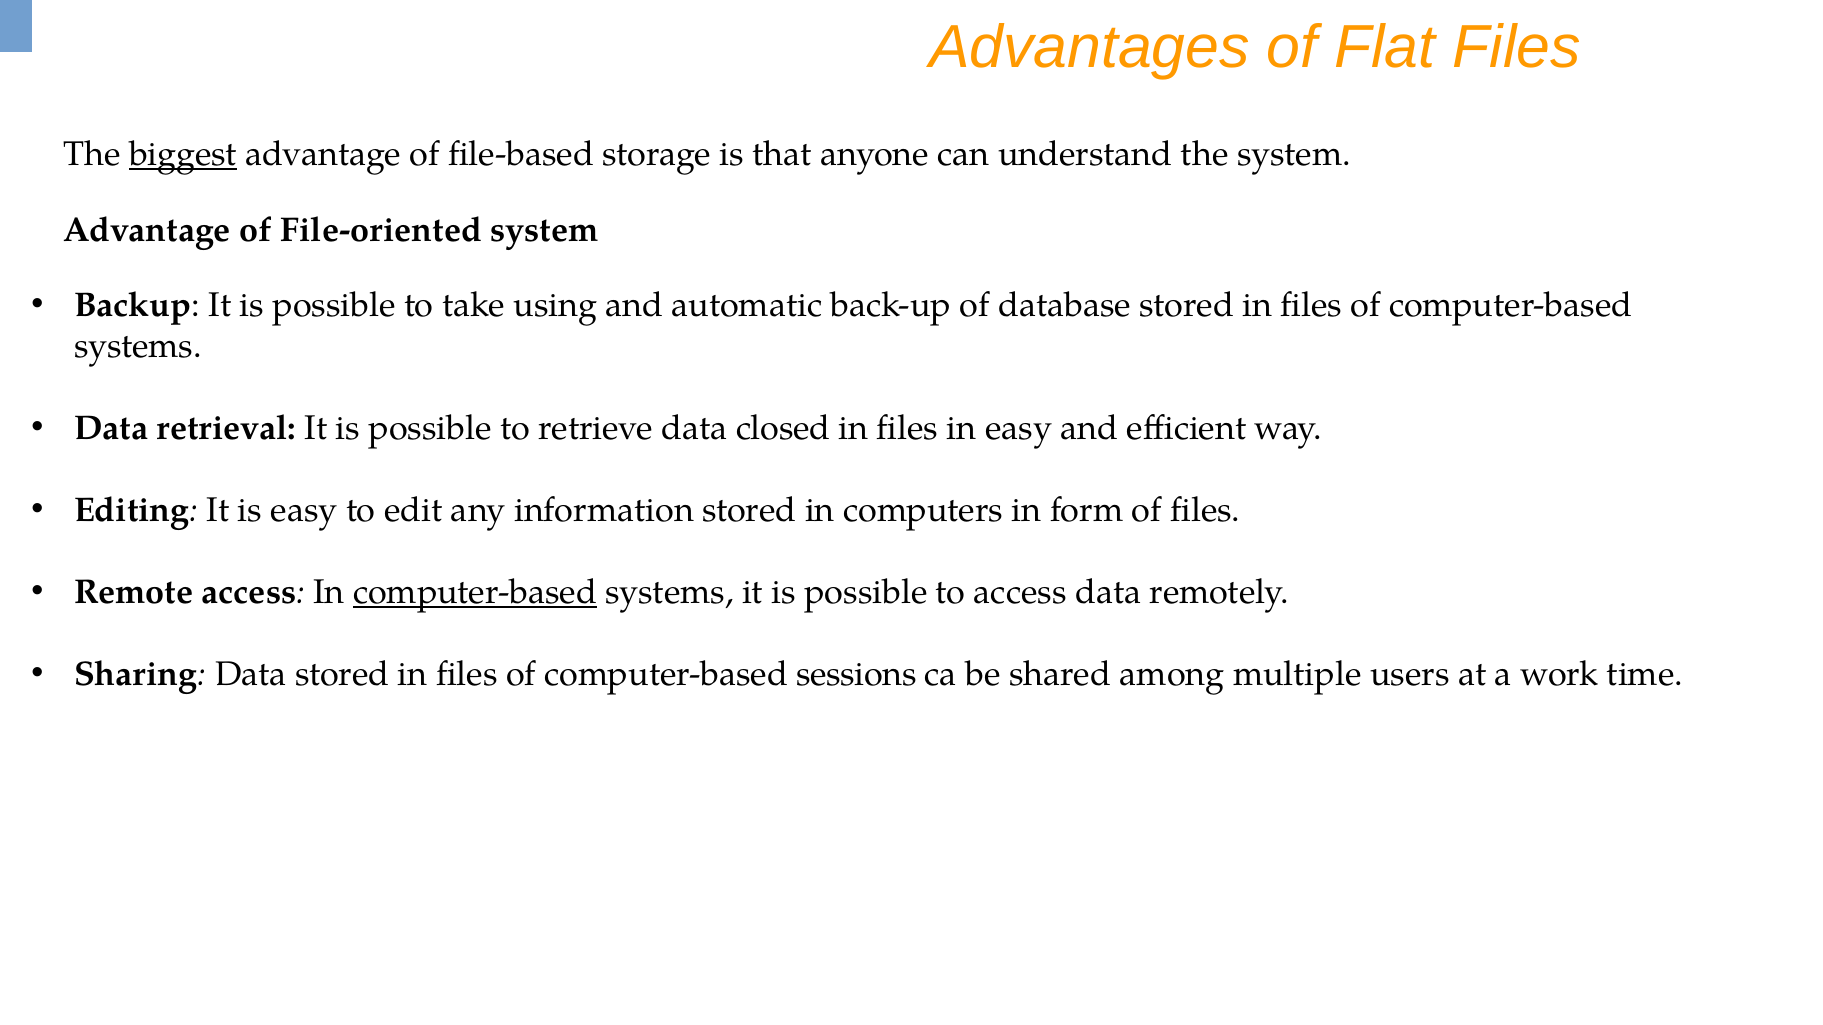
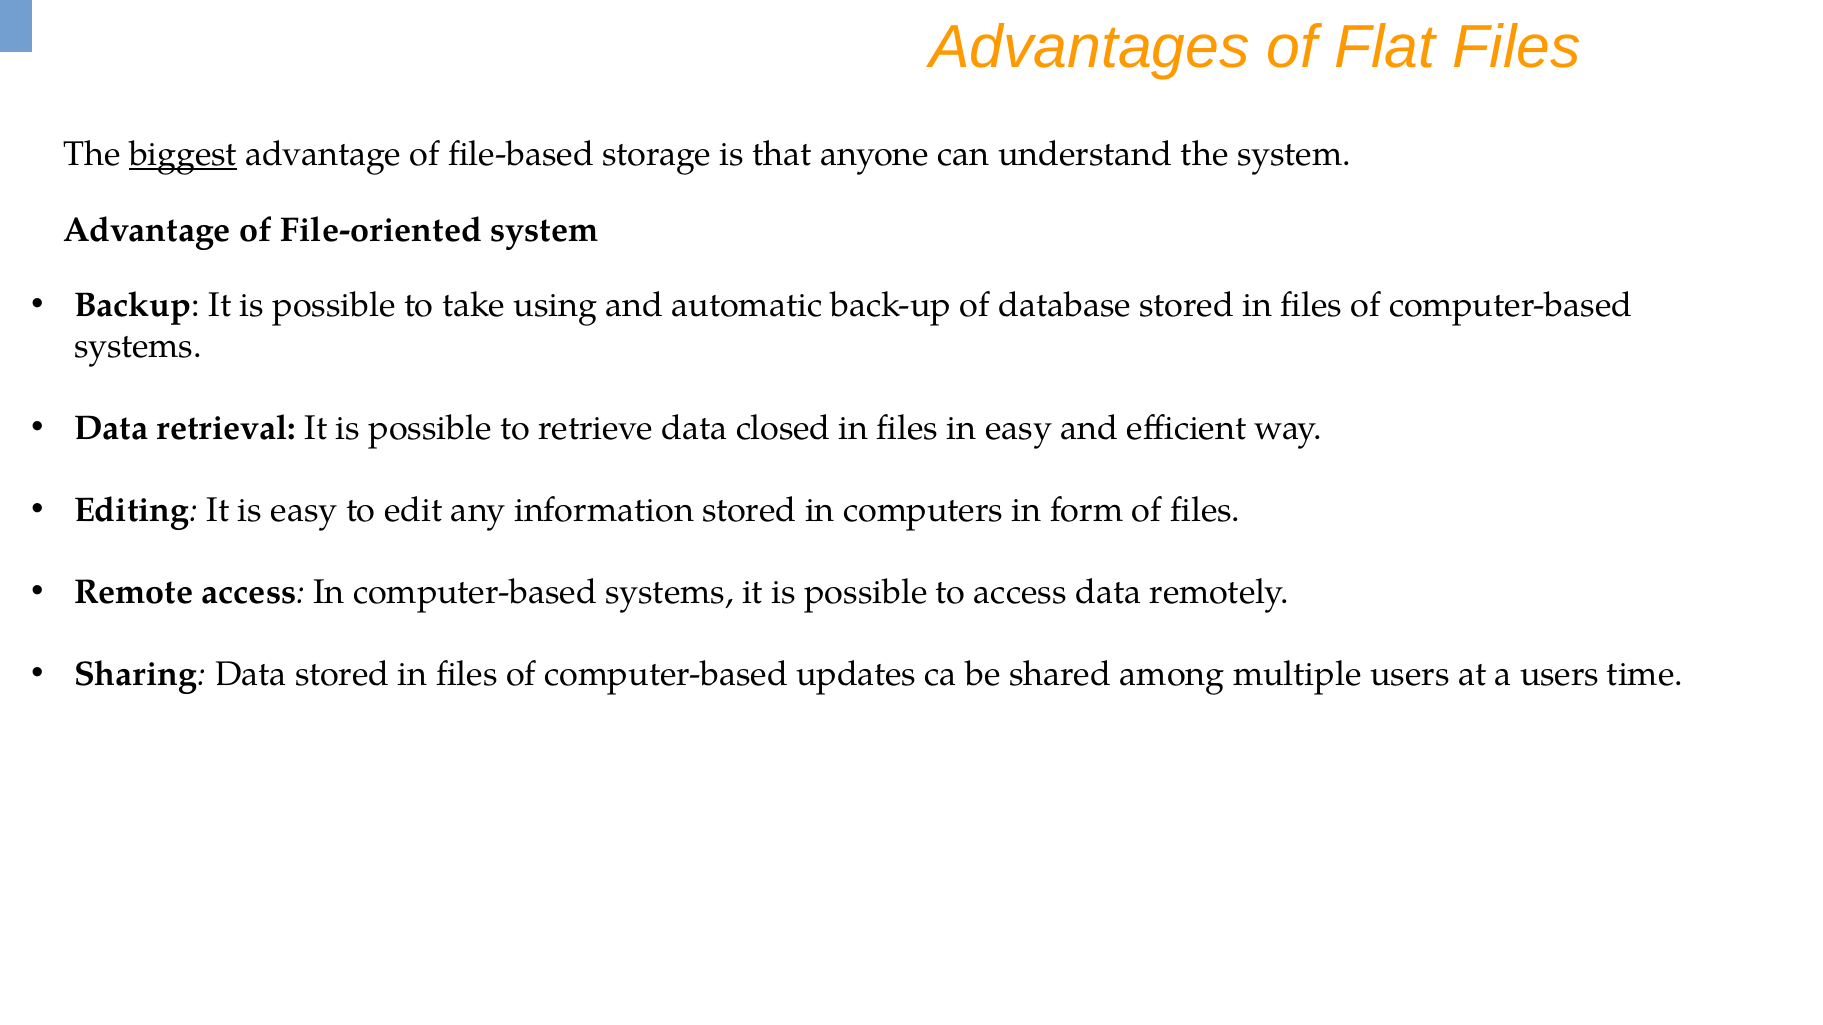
computer-based underline: present -> none (475, 593)
sessions: sessions -> updates (856, 675)
a work: work -> users (1560, 675)
